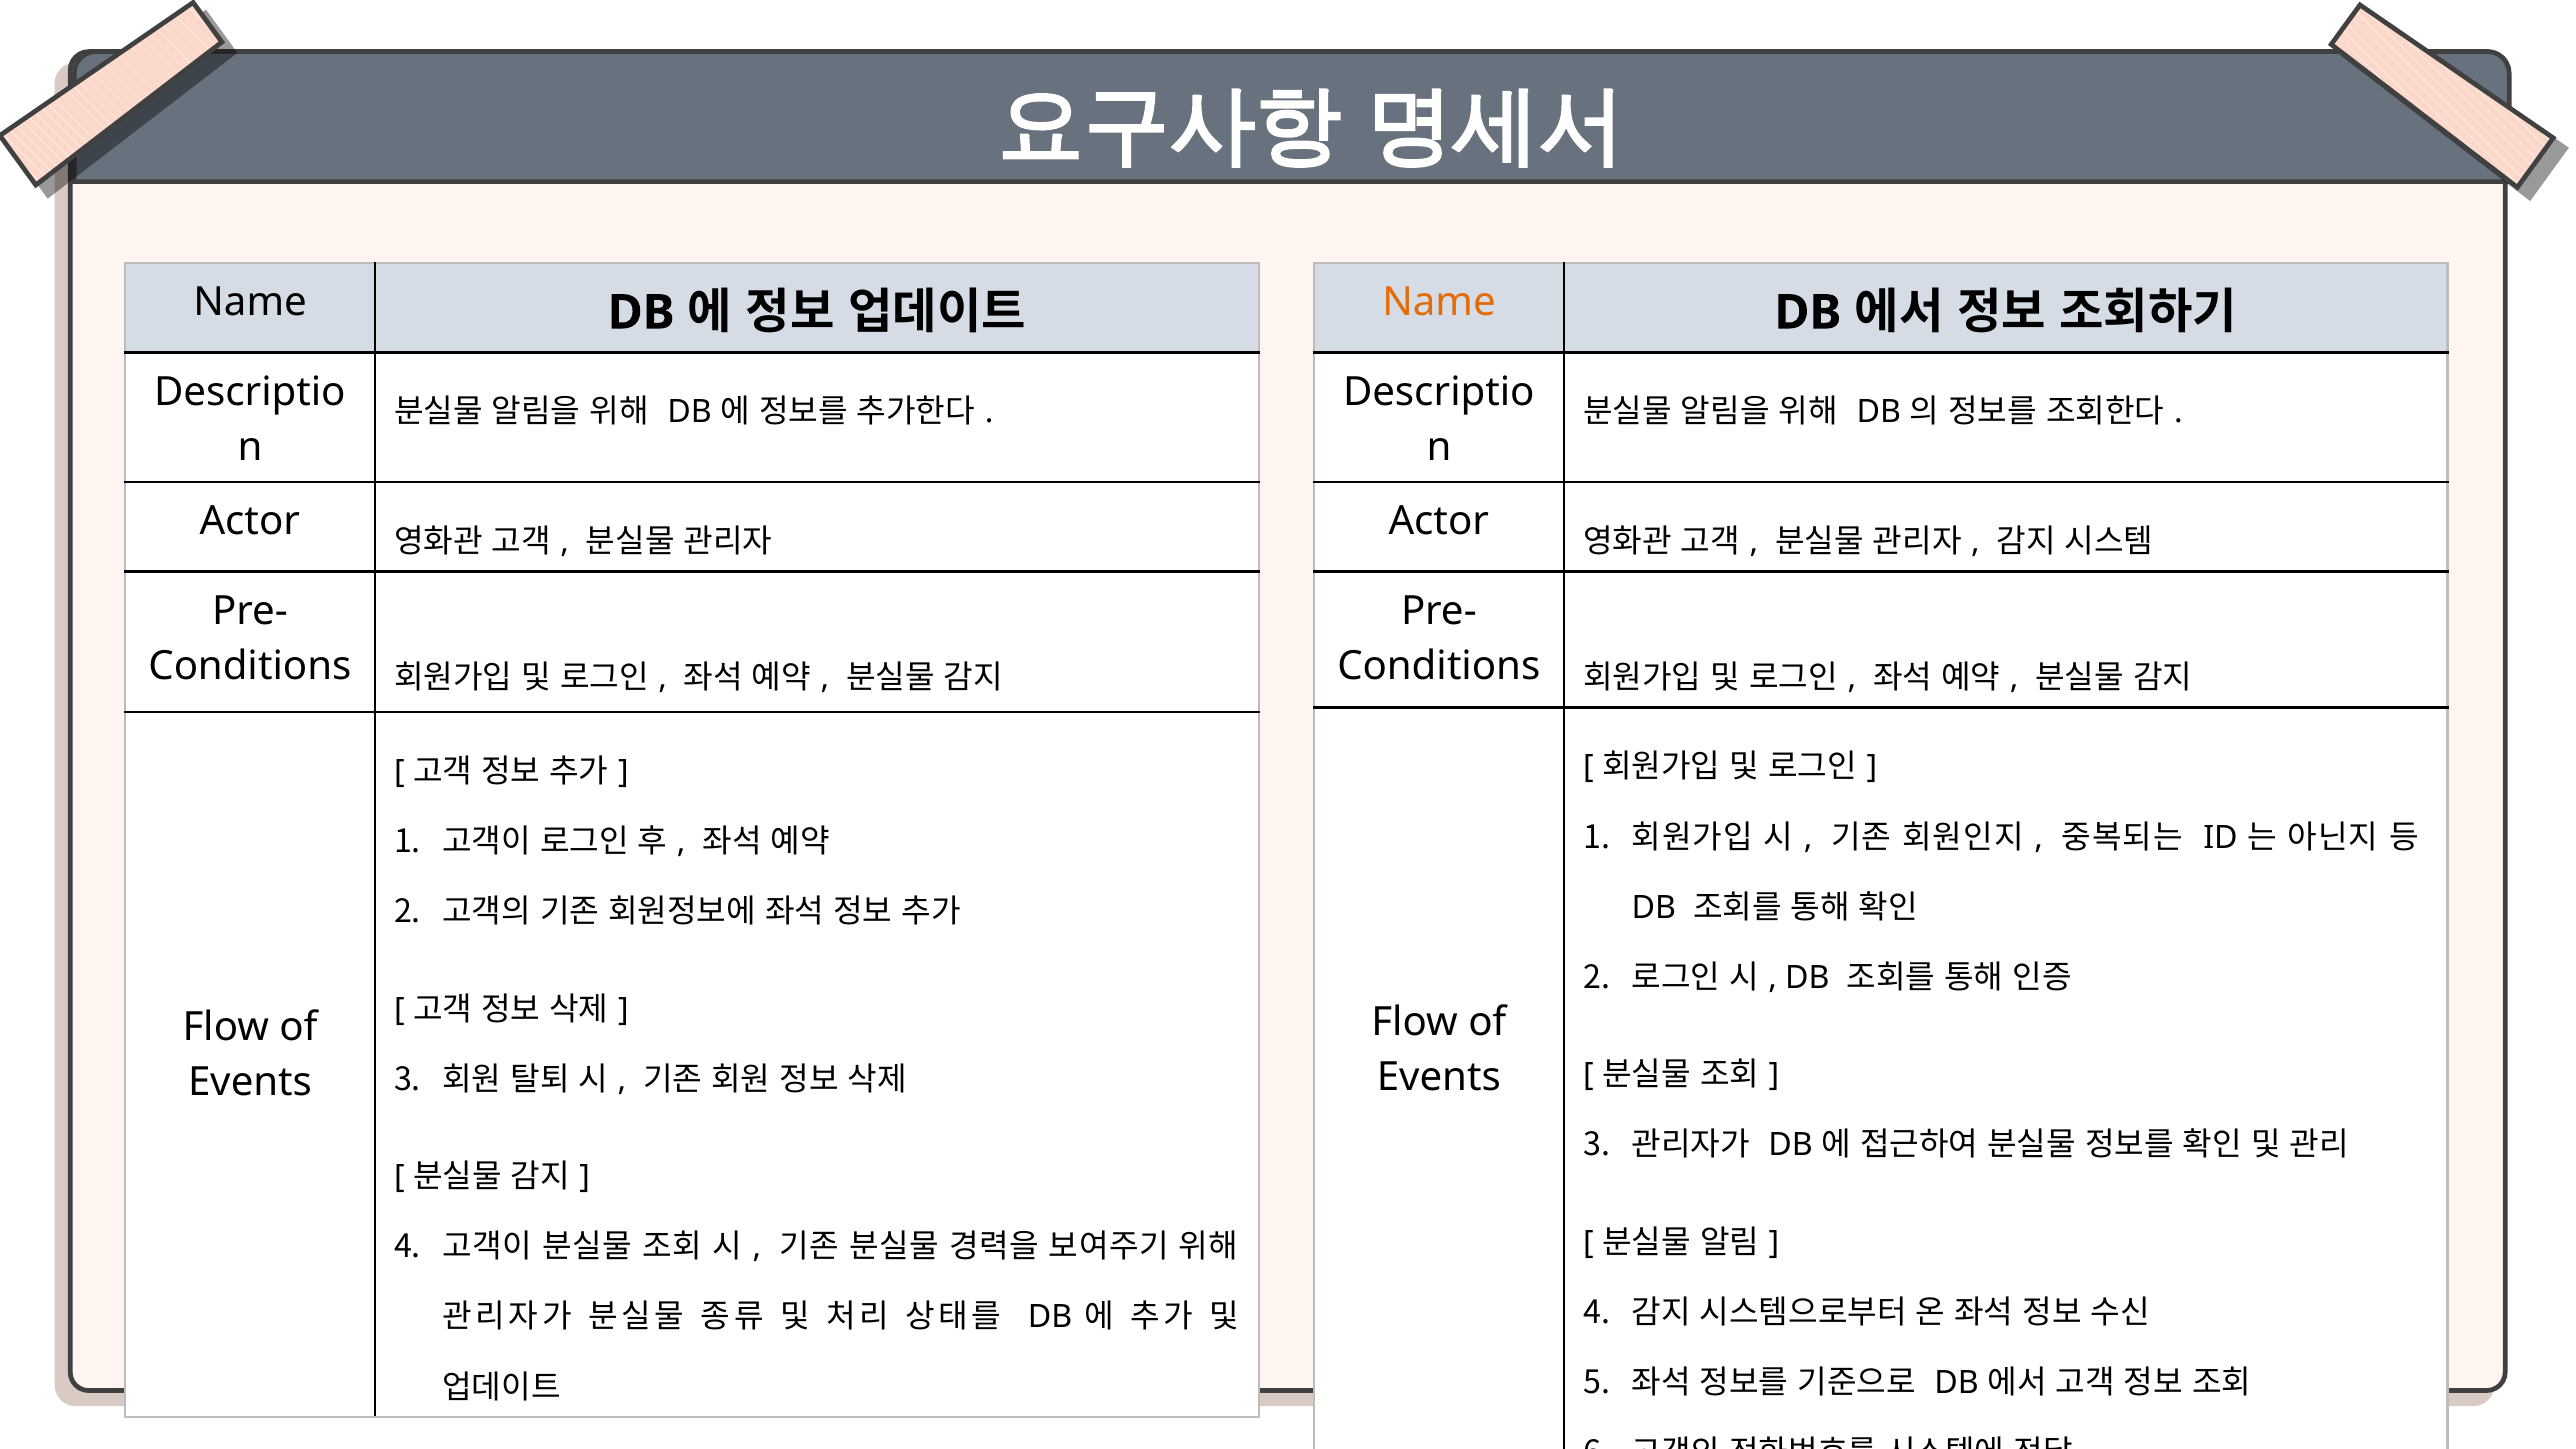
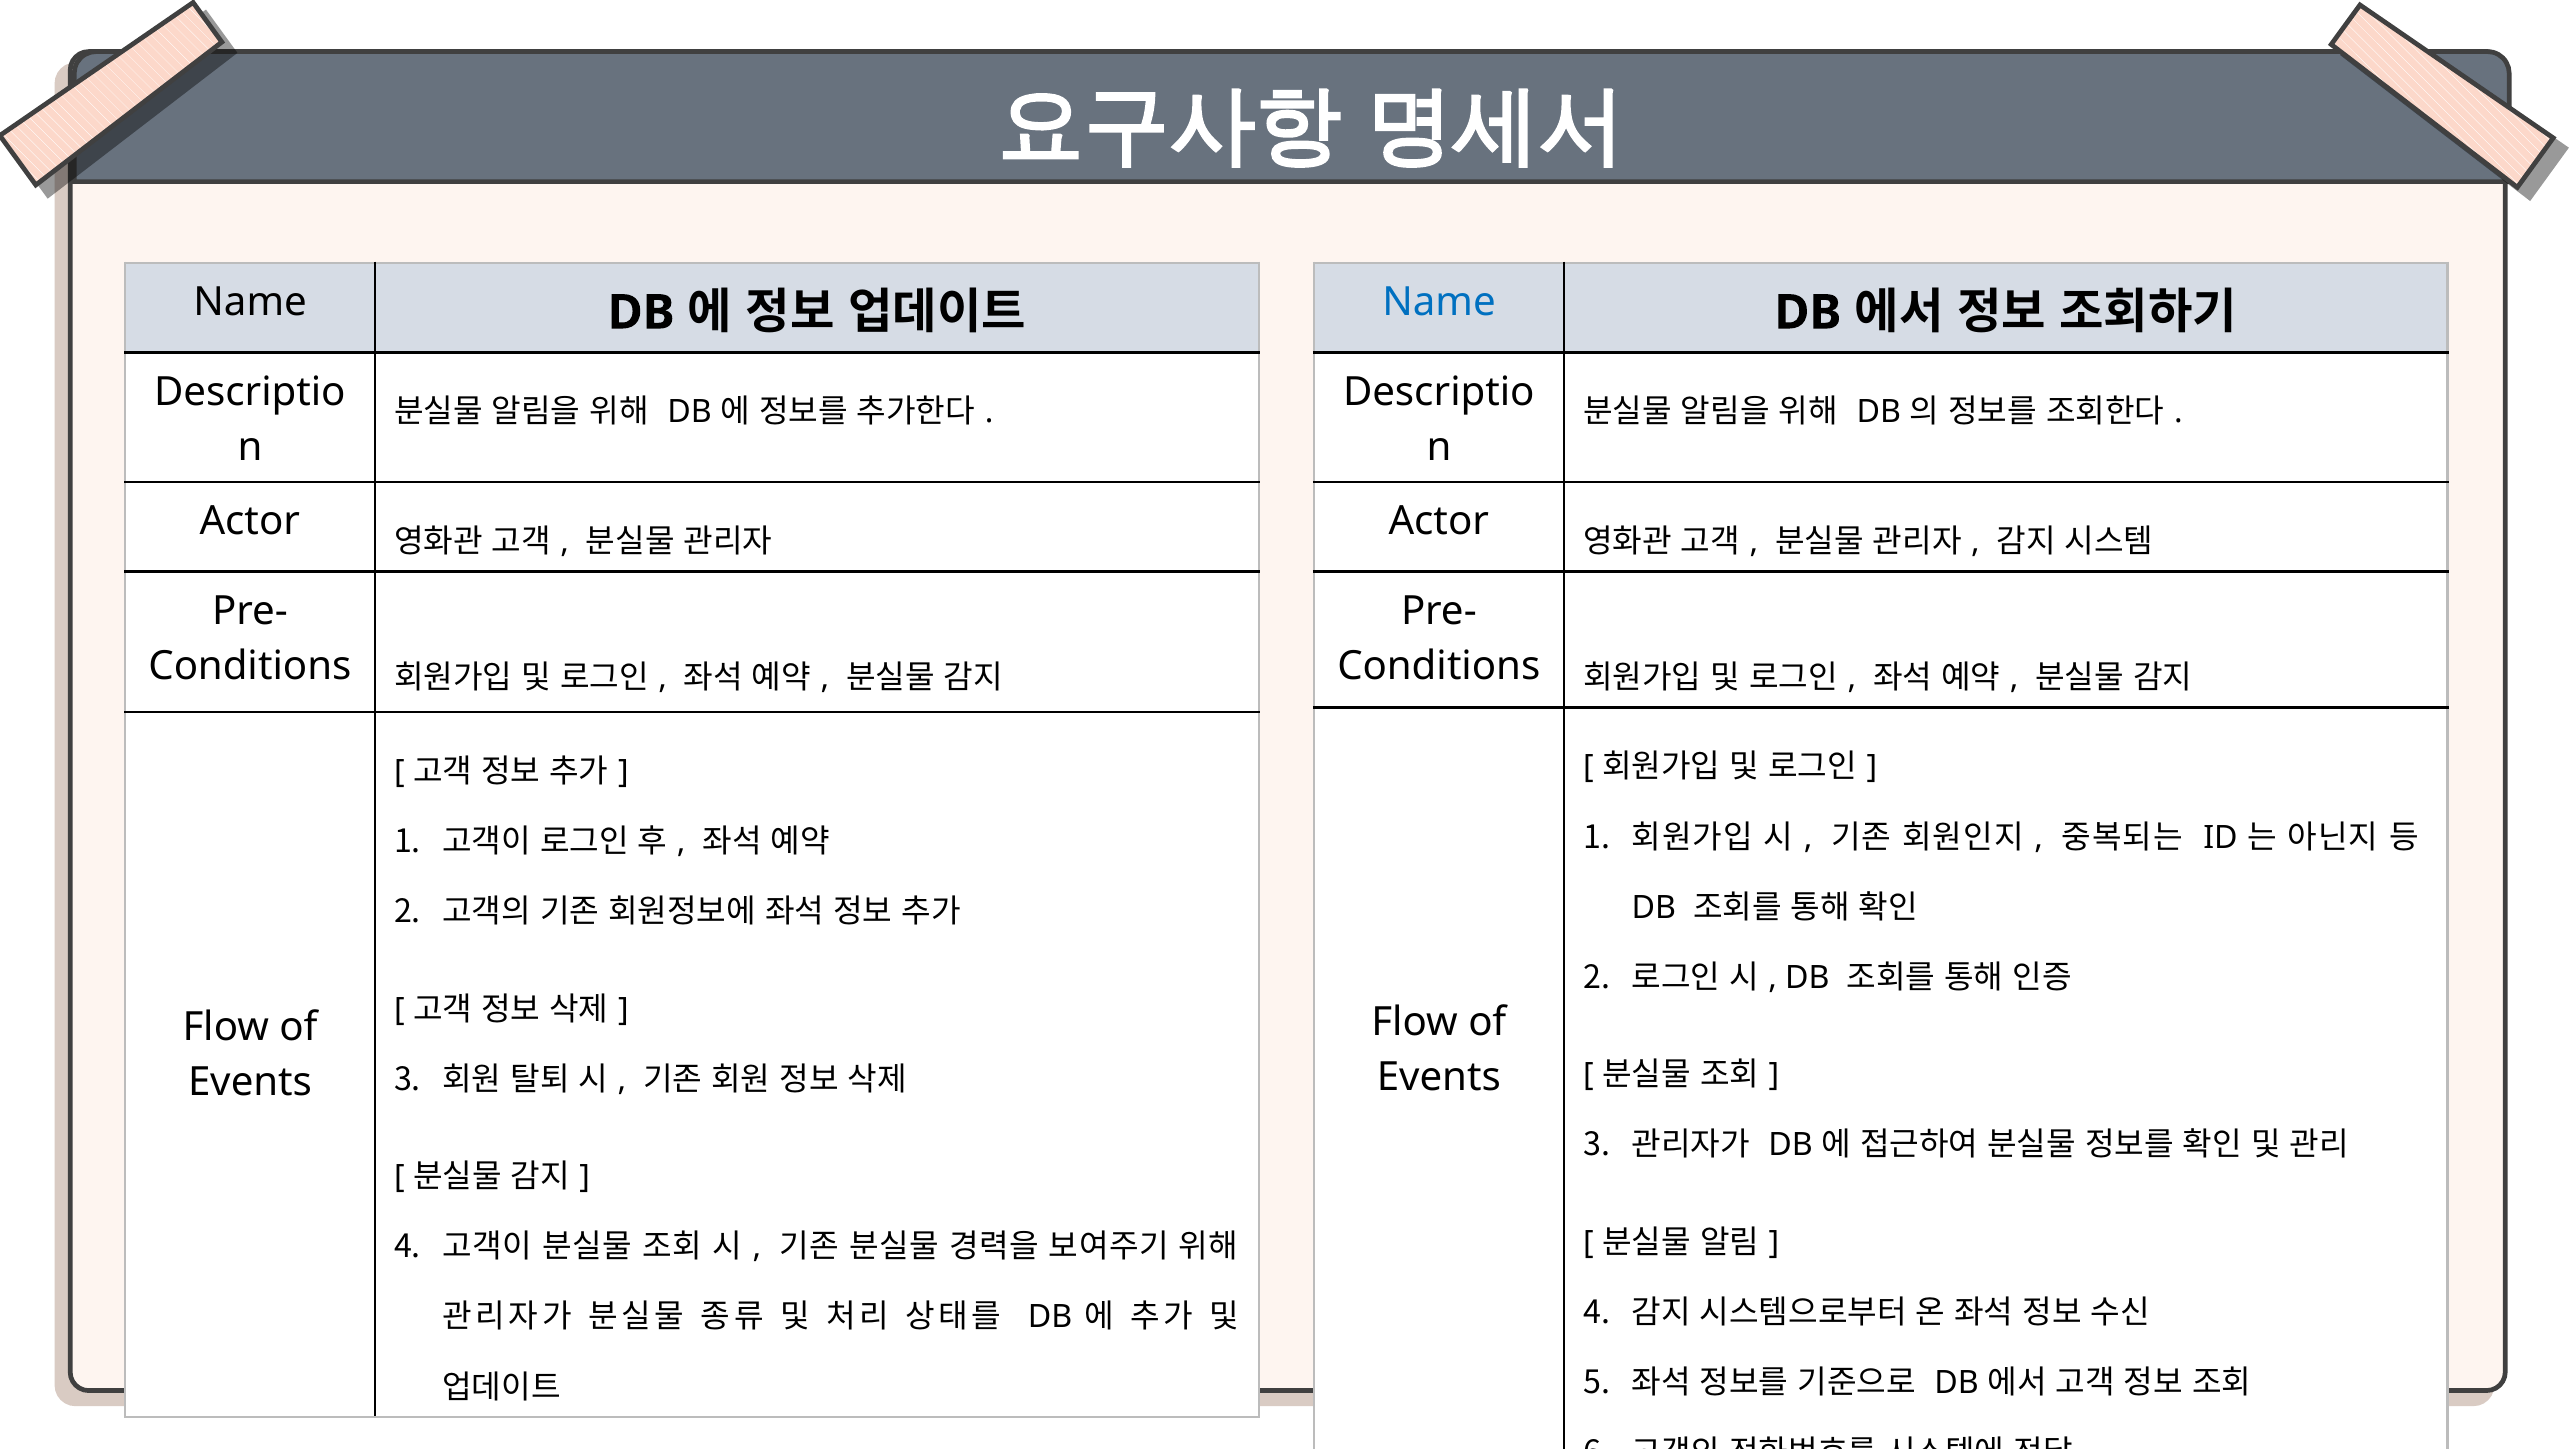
Name colour: orange -> blue (1439, 302)
